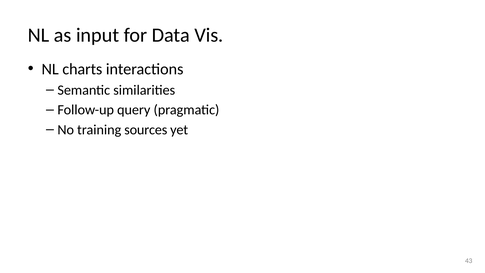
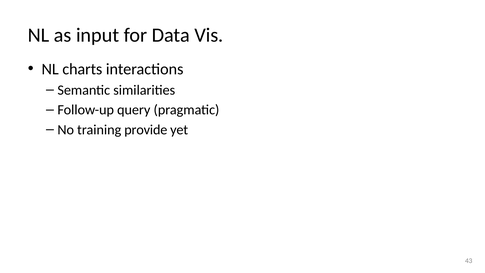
sources: sources -> provide (146, 130)
